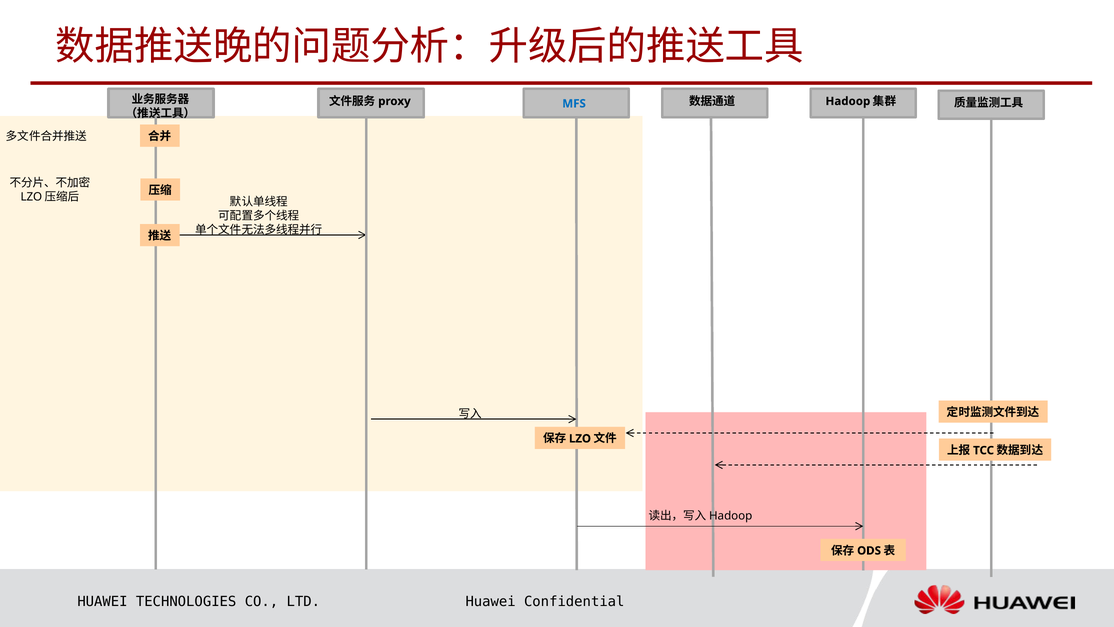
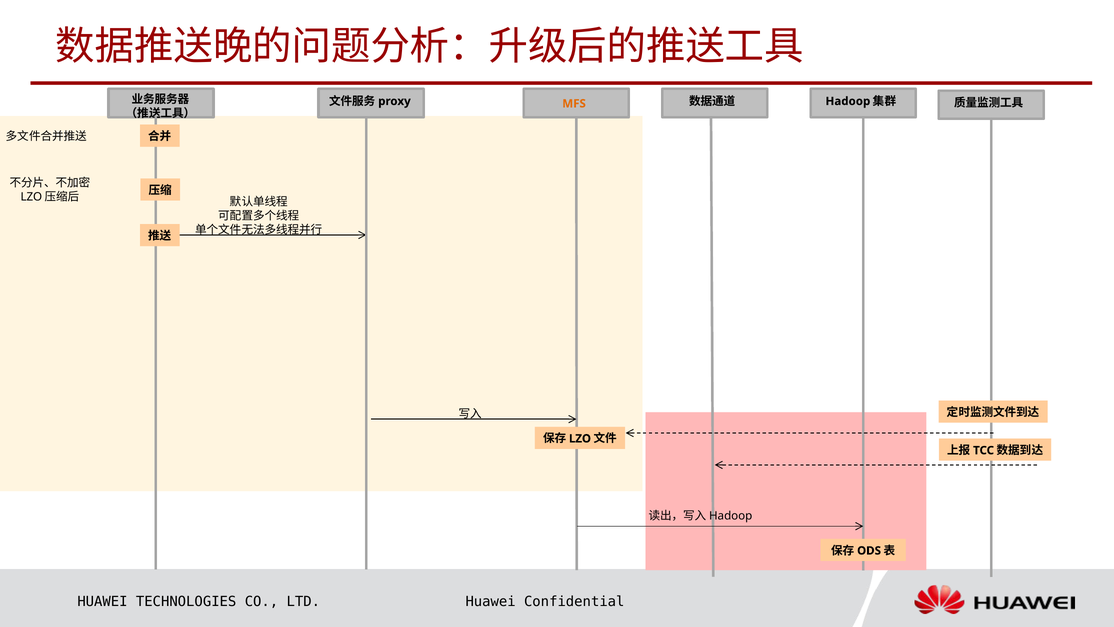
MFS colour: blue -> orange (574, 103)
